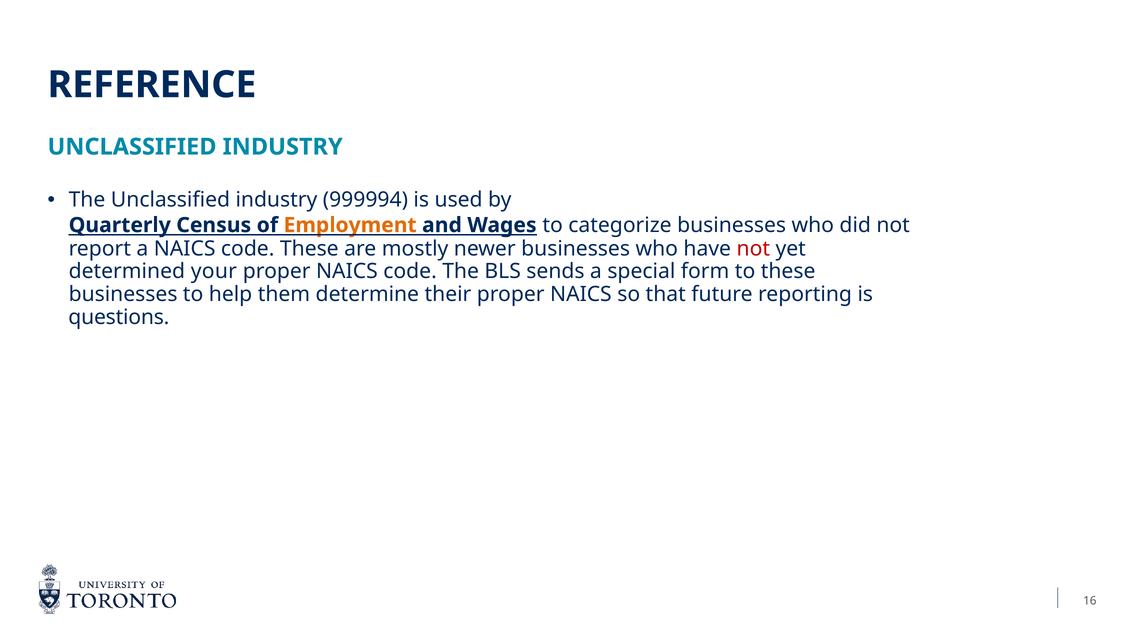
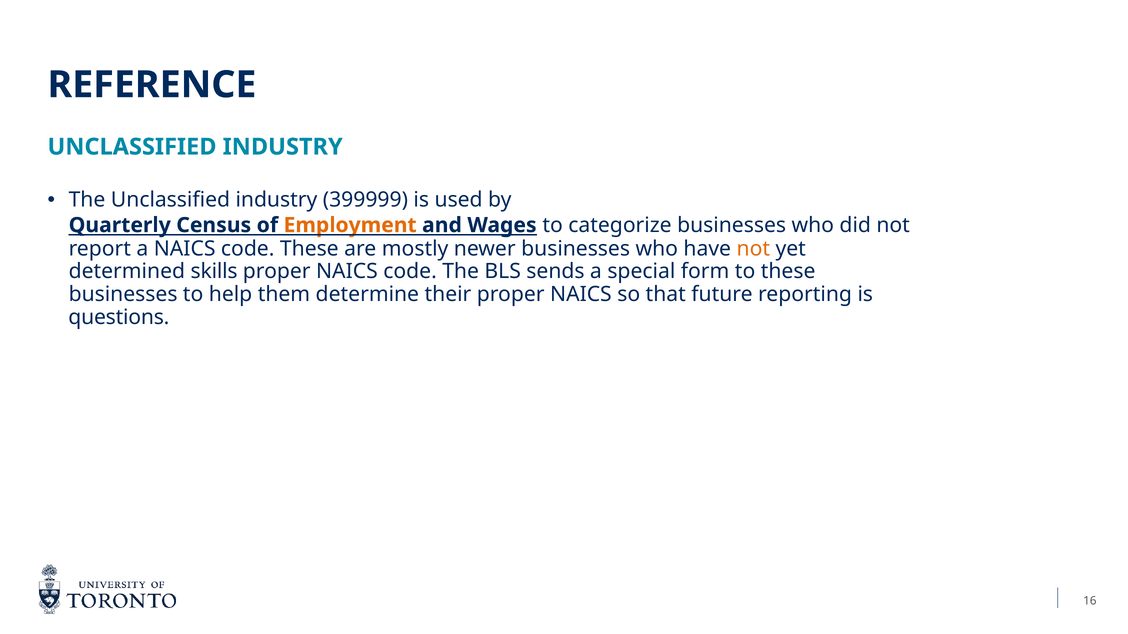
999994: 999994 -> 399999 (365, 200)
not colour: red -> orange (753, 249)
your: your -> skills (214, 272)
